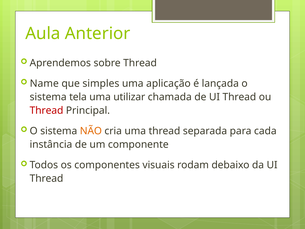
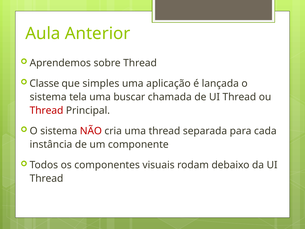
Name: Name -> Classe (44, 83)
utilizar: utilizar -> buscar (129, 97)
NÃO colour: orange -> red (91, 131)
